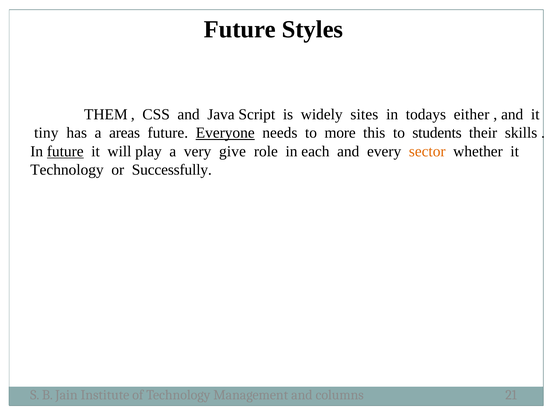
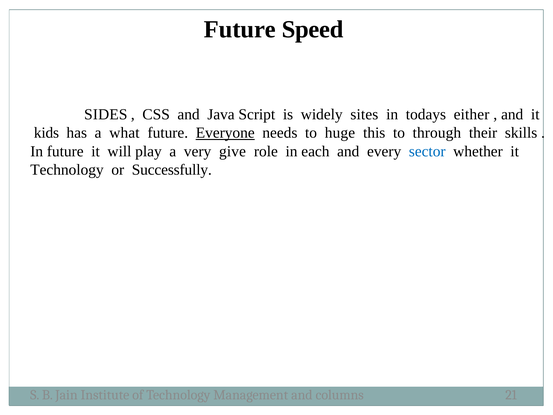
Styles: Styles -> Speed (313, 29)
THEM: THEM -> SIDES (106, 114)
tiny: tiny -> kids (46, 133)
areas: areas -> what (124, 133)
more: more -> huge (340, 133)
students: students -> through (437, 133)
future underline: present -> none (65, 151)
sector colour: orange -> blue (427, 151)
